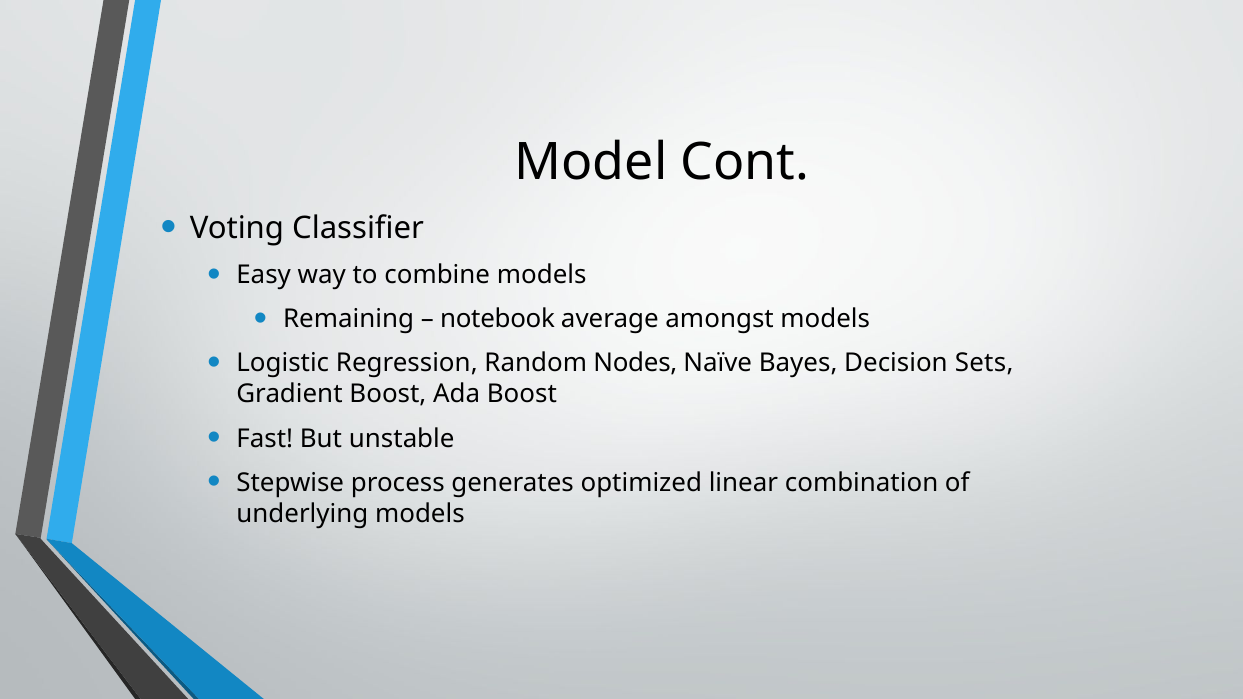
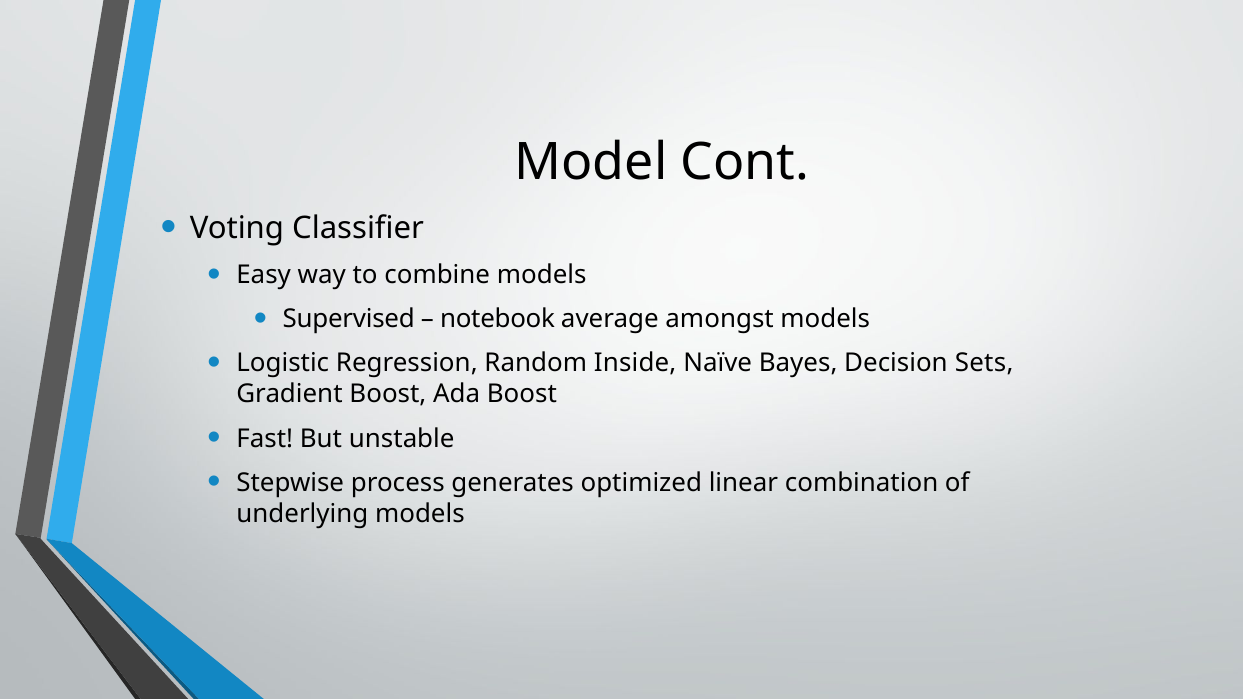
Remaining: Remaining -> Supervised (349, 319)
Nodes: Nodes -> Inside (635, 363)
